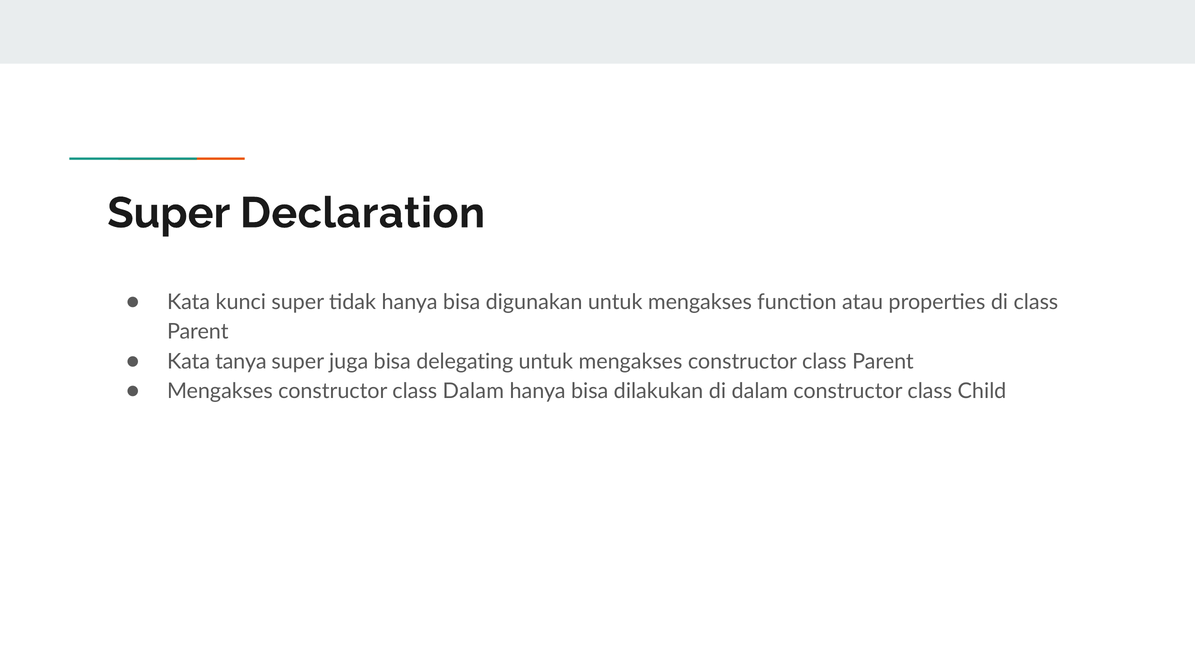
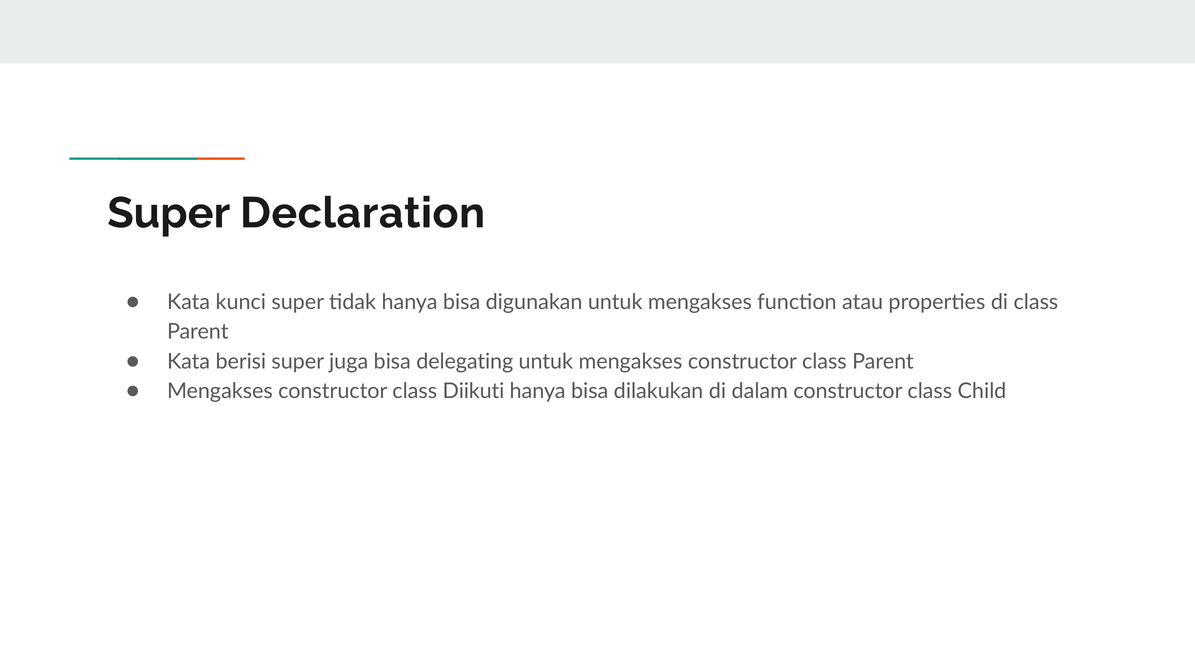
tanya: tanya -> berisi (241, 362)
class Dalam: Dalam -> Diikuti (473, 391)
